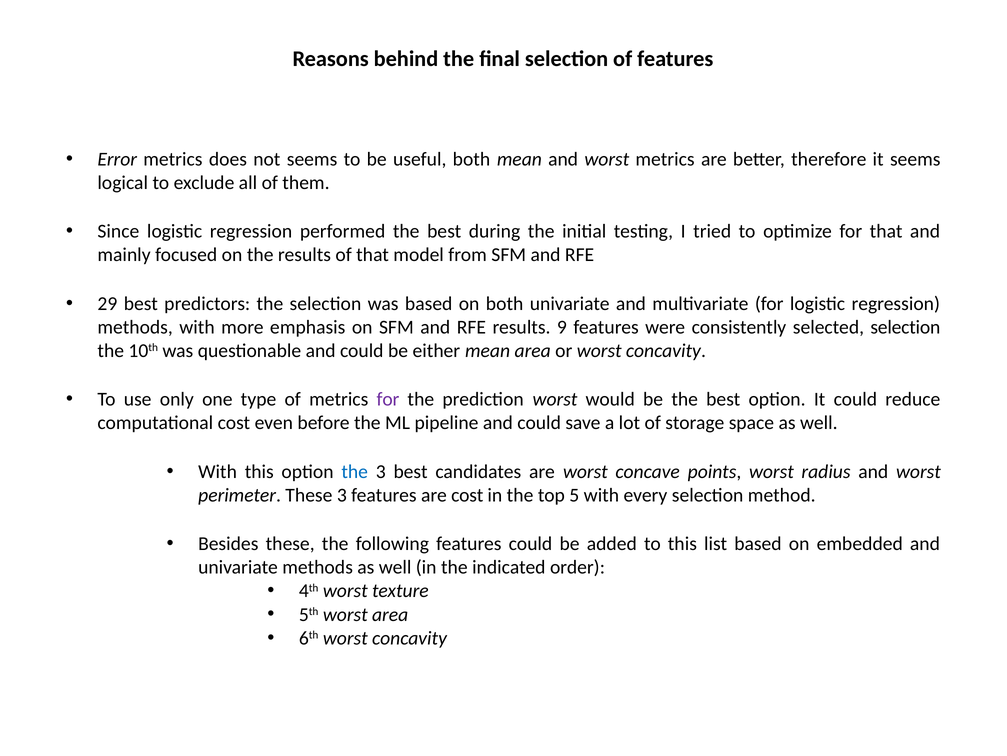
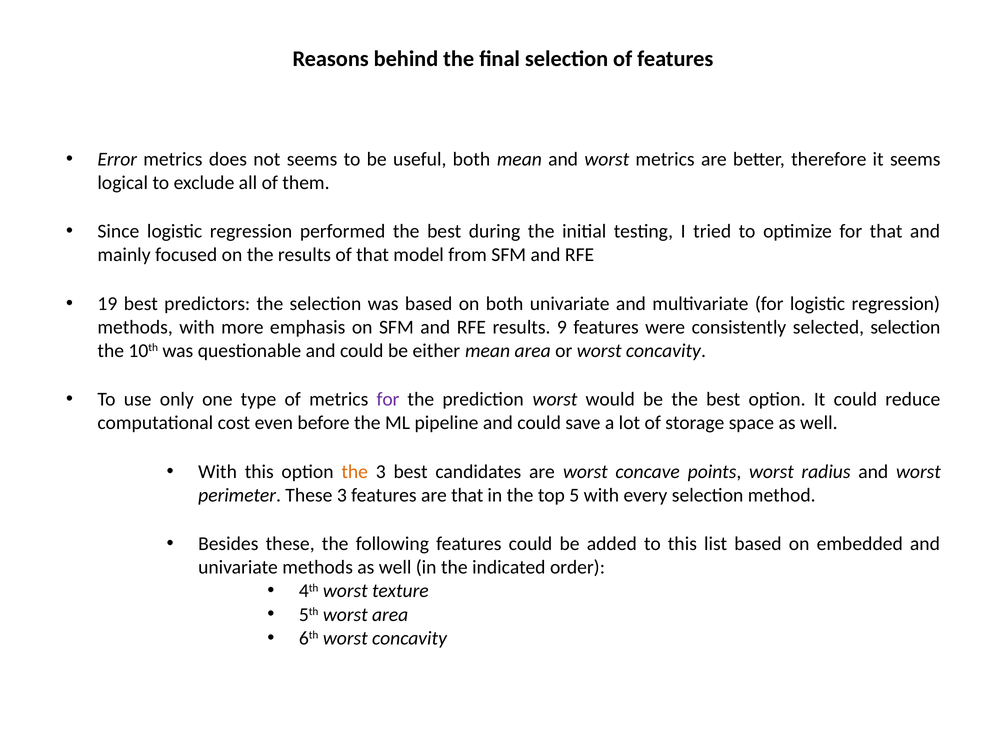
29: 29 -> 19 (107, 303)
the colour: blue -> orange (355, 471)
are cost: cost -> that (467, 495)
